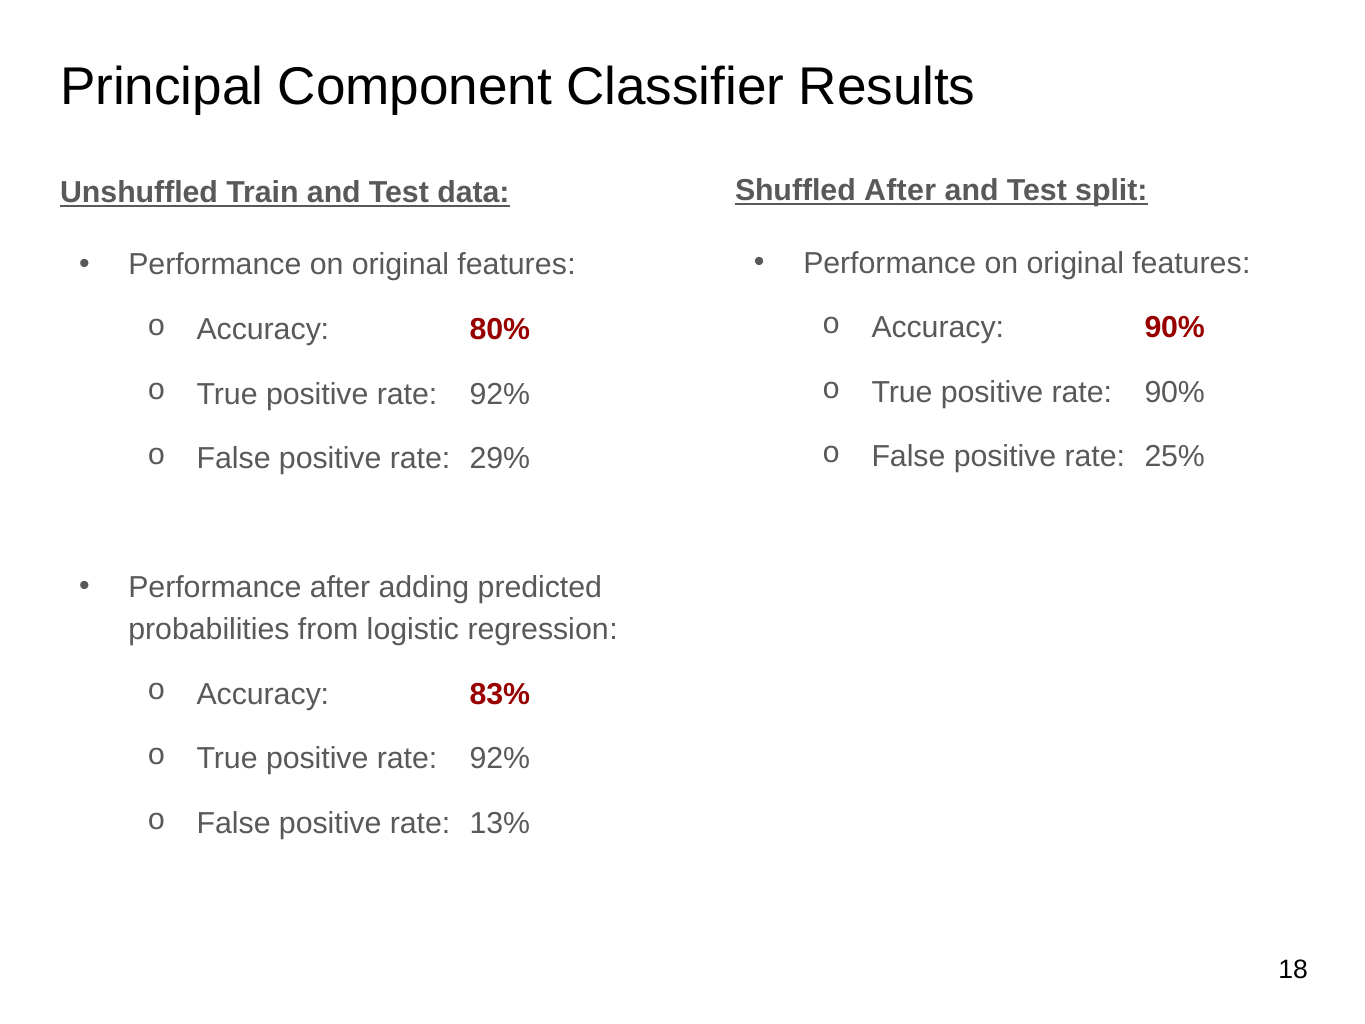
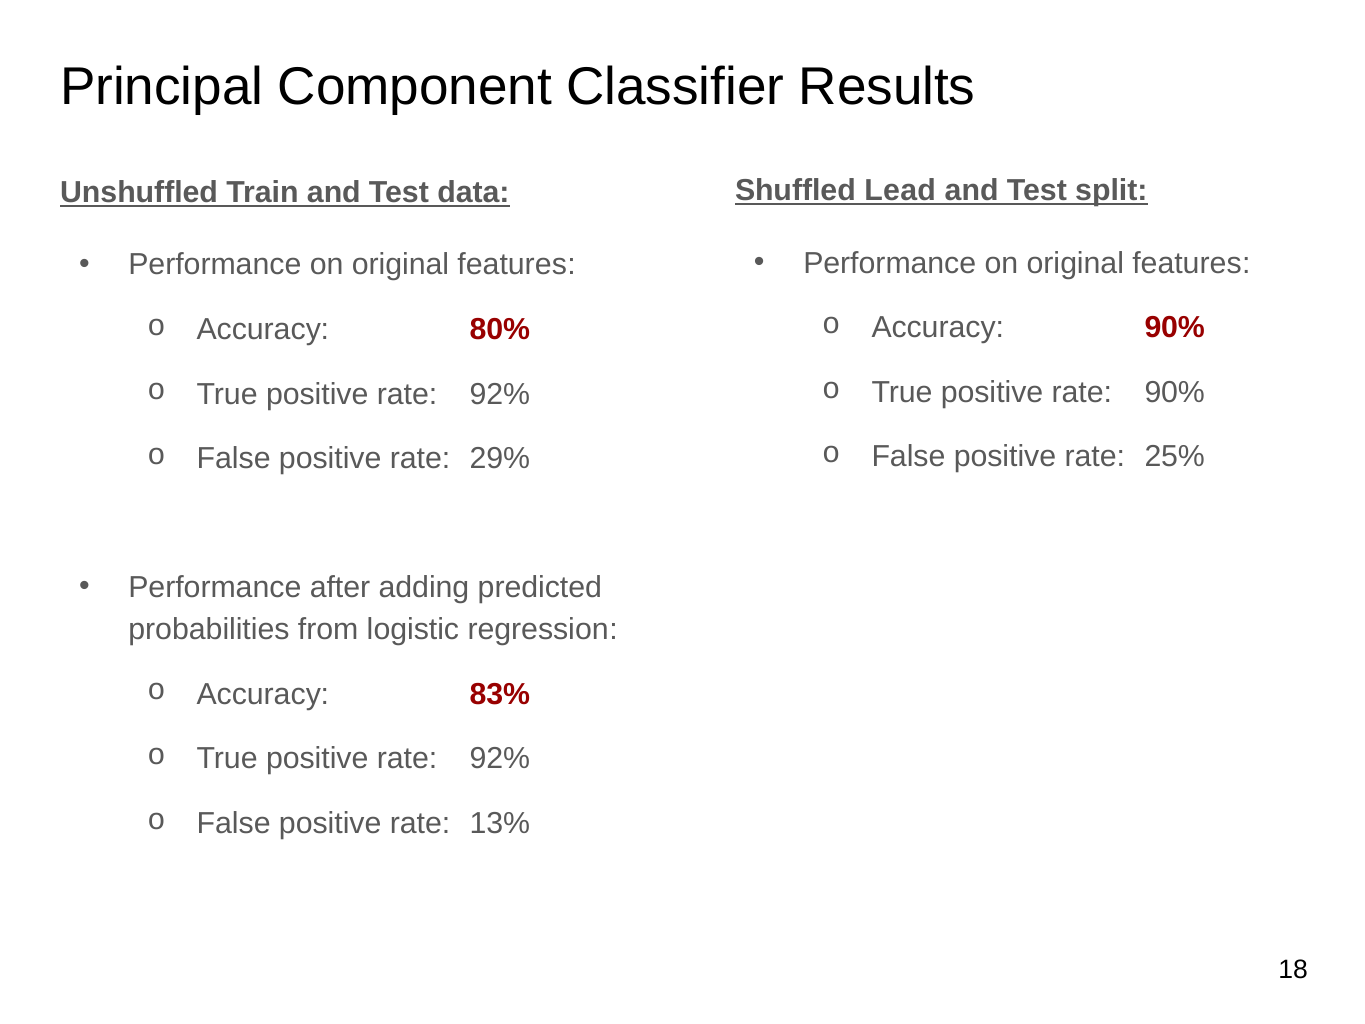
Shuffled After: After -> Lead (900, 191)
